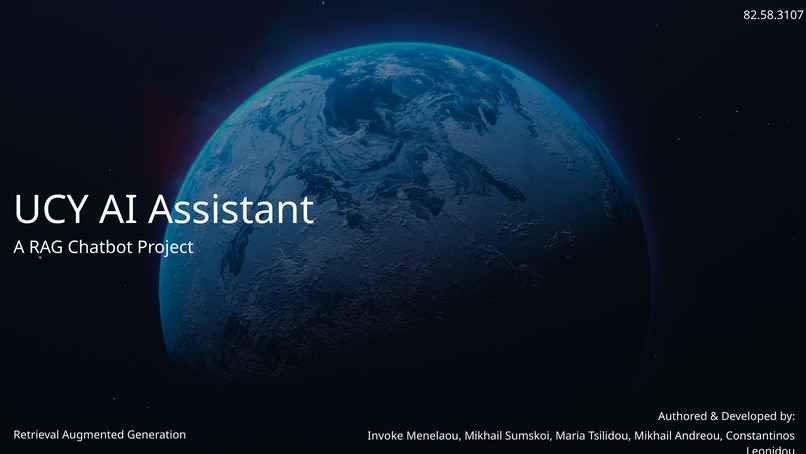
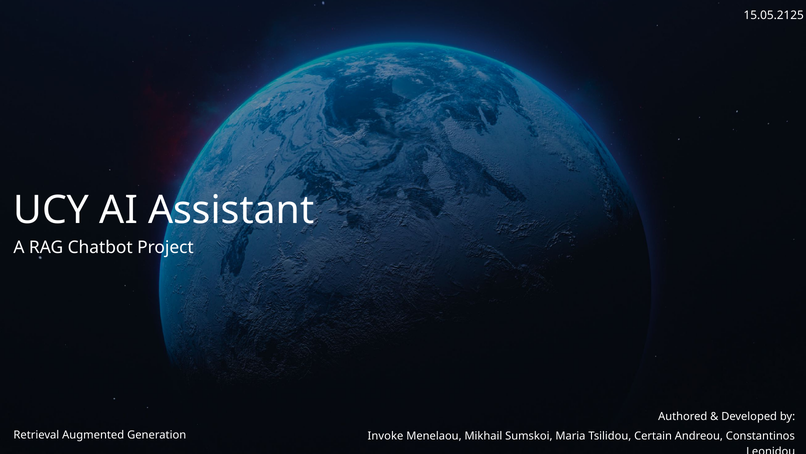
82.58.3107: 82.58.3107 -> 15.05.2125 (774, 15)
Tsilidou Mikhail: Mikhail -> Certain (653, 435)
